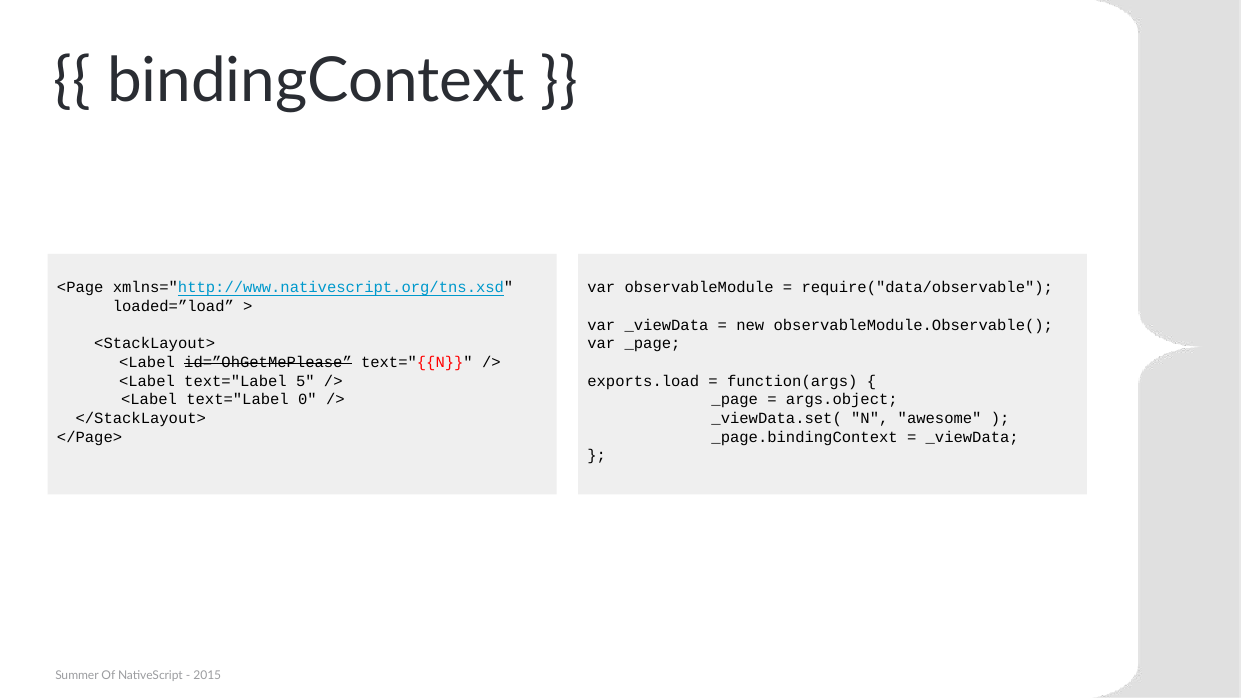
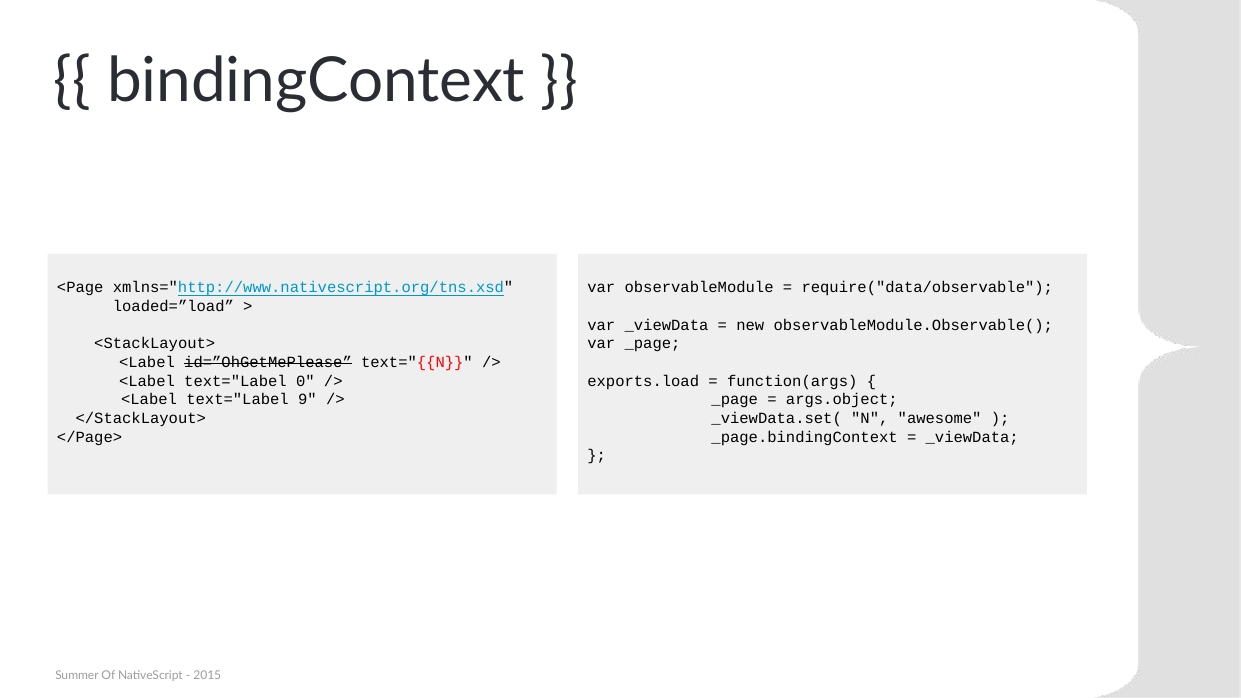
5: 5 -> 0 (305, 381)
0: 0 -> 9 (307, 400)
